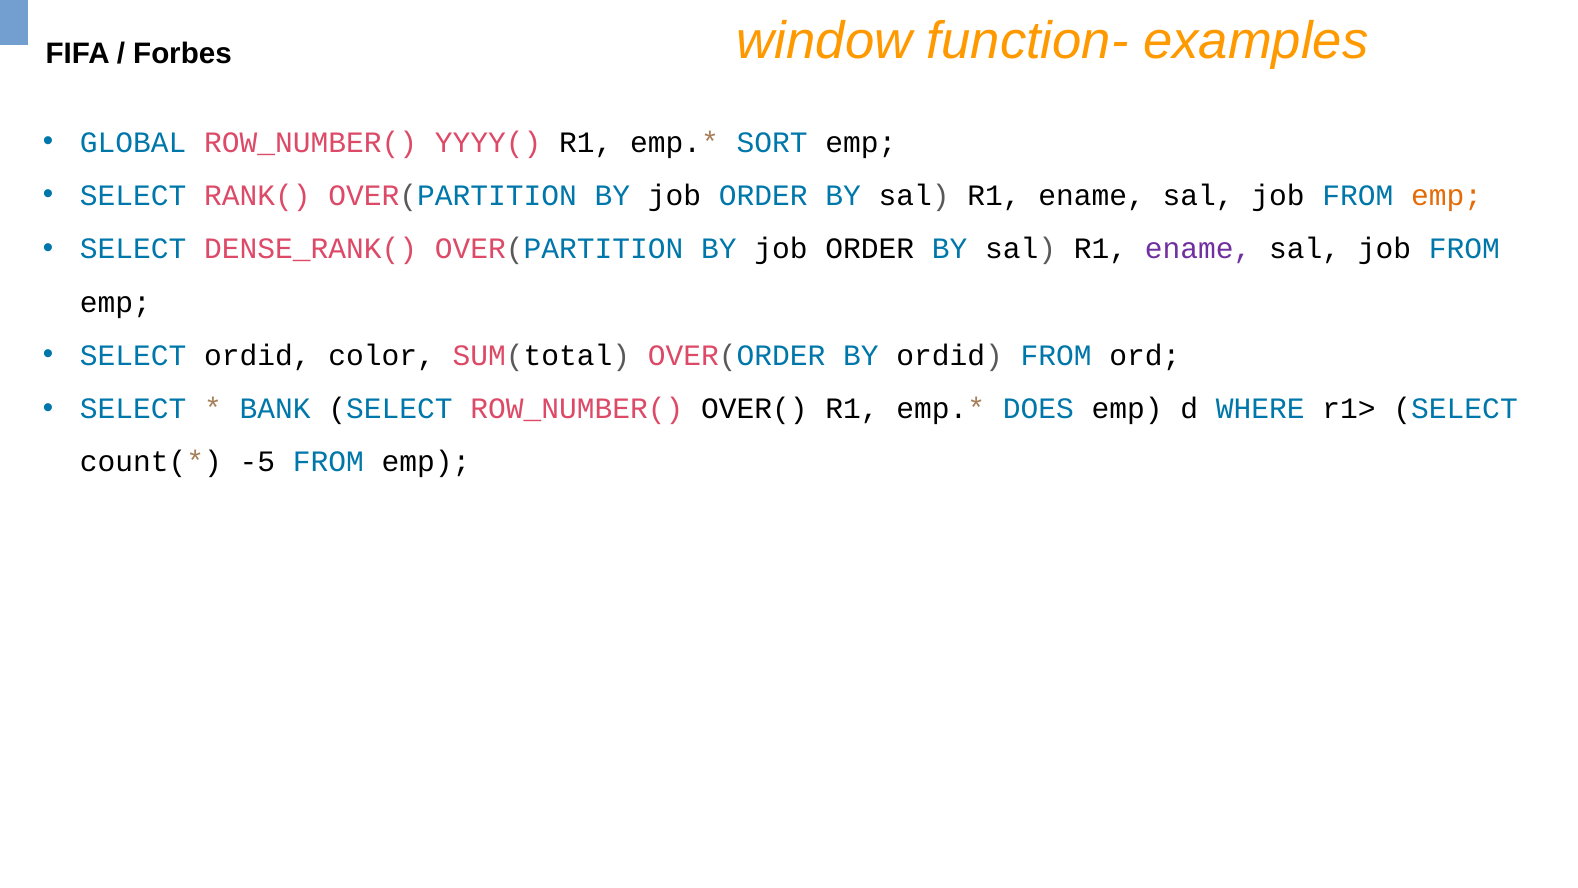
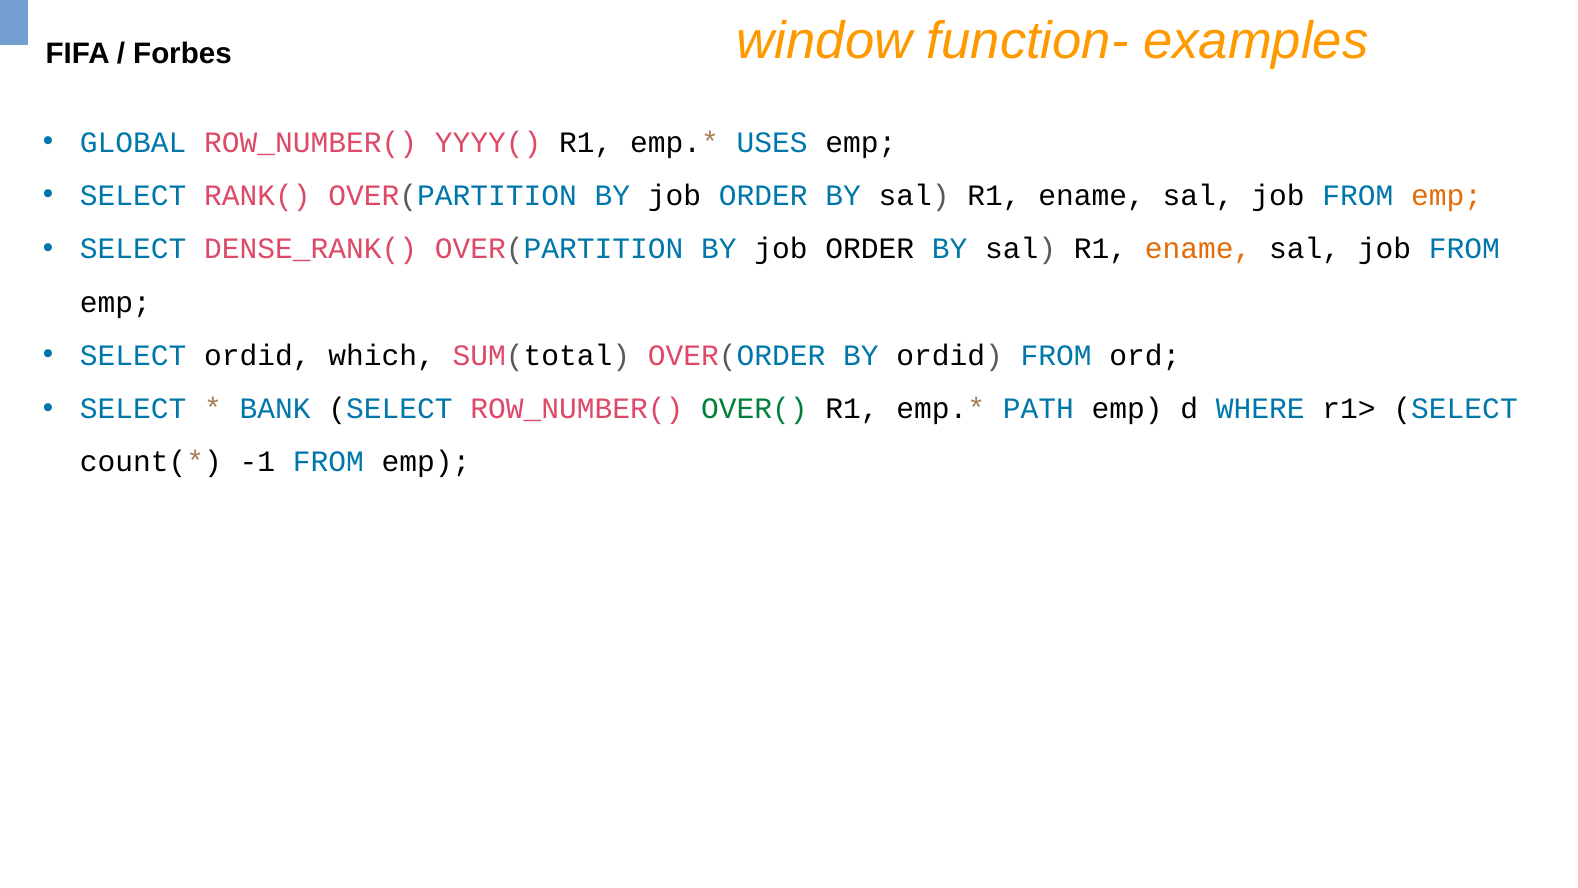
SORT: SORT -> USES (772, 142)
ename colour: purple -> orange (1198, 249)
color: color -> which (382, 355)
OVER( colour: black -> green (754, 409)
DOES: DOES -> PATH (1038, 409)
-5: -5 -> -1 (257, 462)
